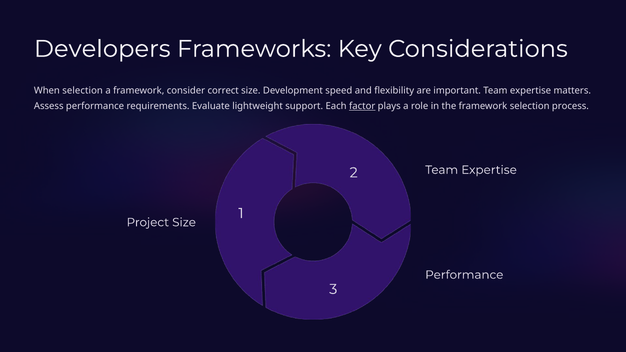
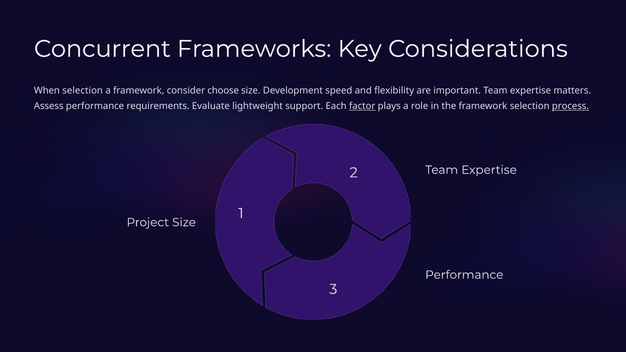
Developers: Developers -> Concurrent (102, 49)
correct: correct -> choose (223, 91)
process underline: none -> present (570, 106)
